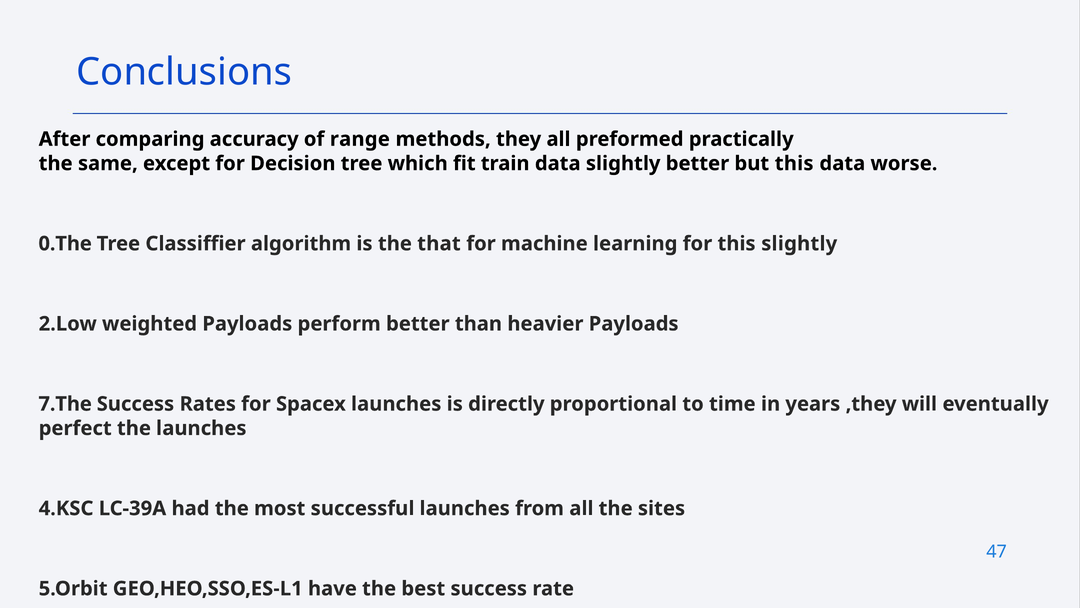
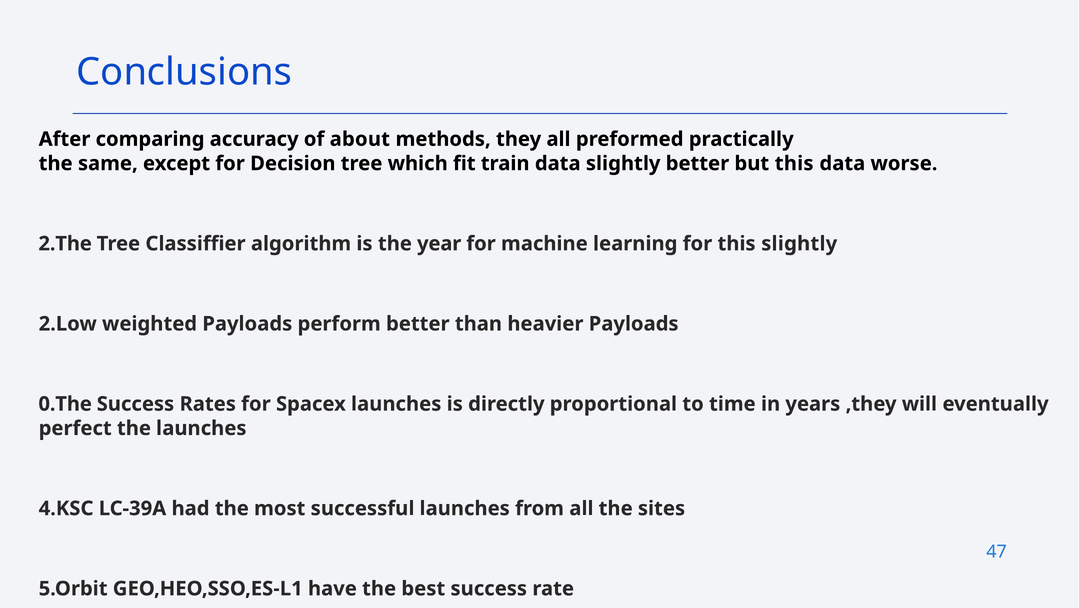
range: range -> about (360, 139)
0.The: 0.The -> 2.The (65, 243)
that: that -> year (439, 243)
7.The: 7.The -> 0.The (65, 404)
